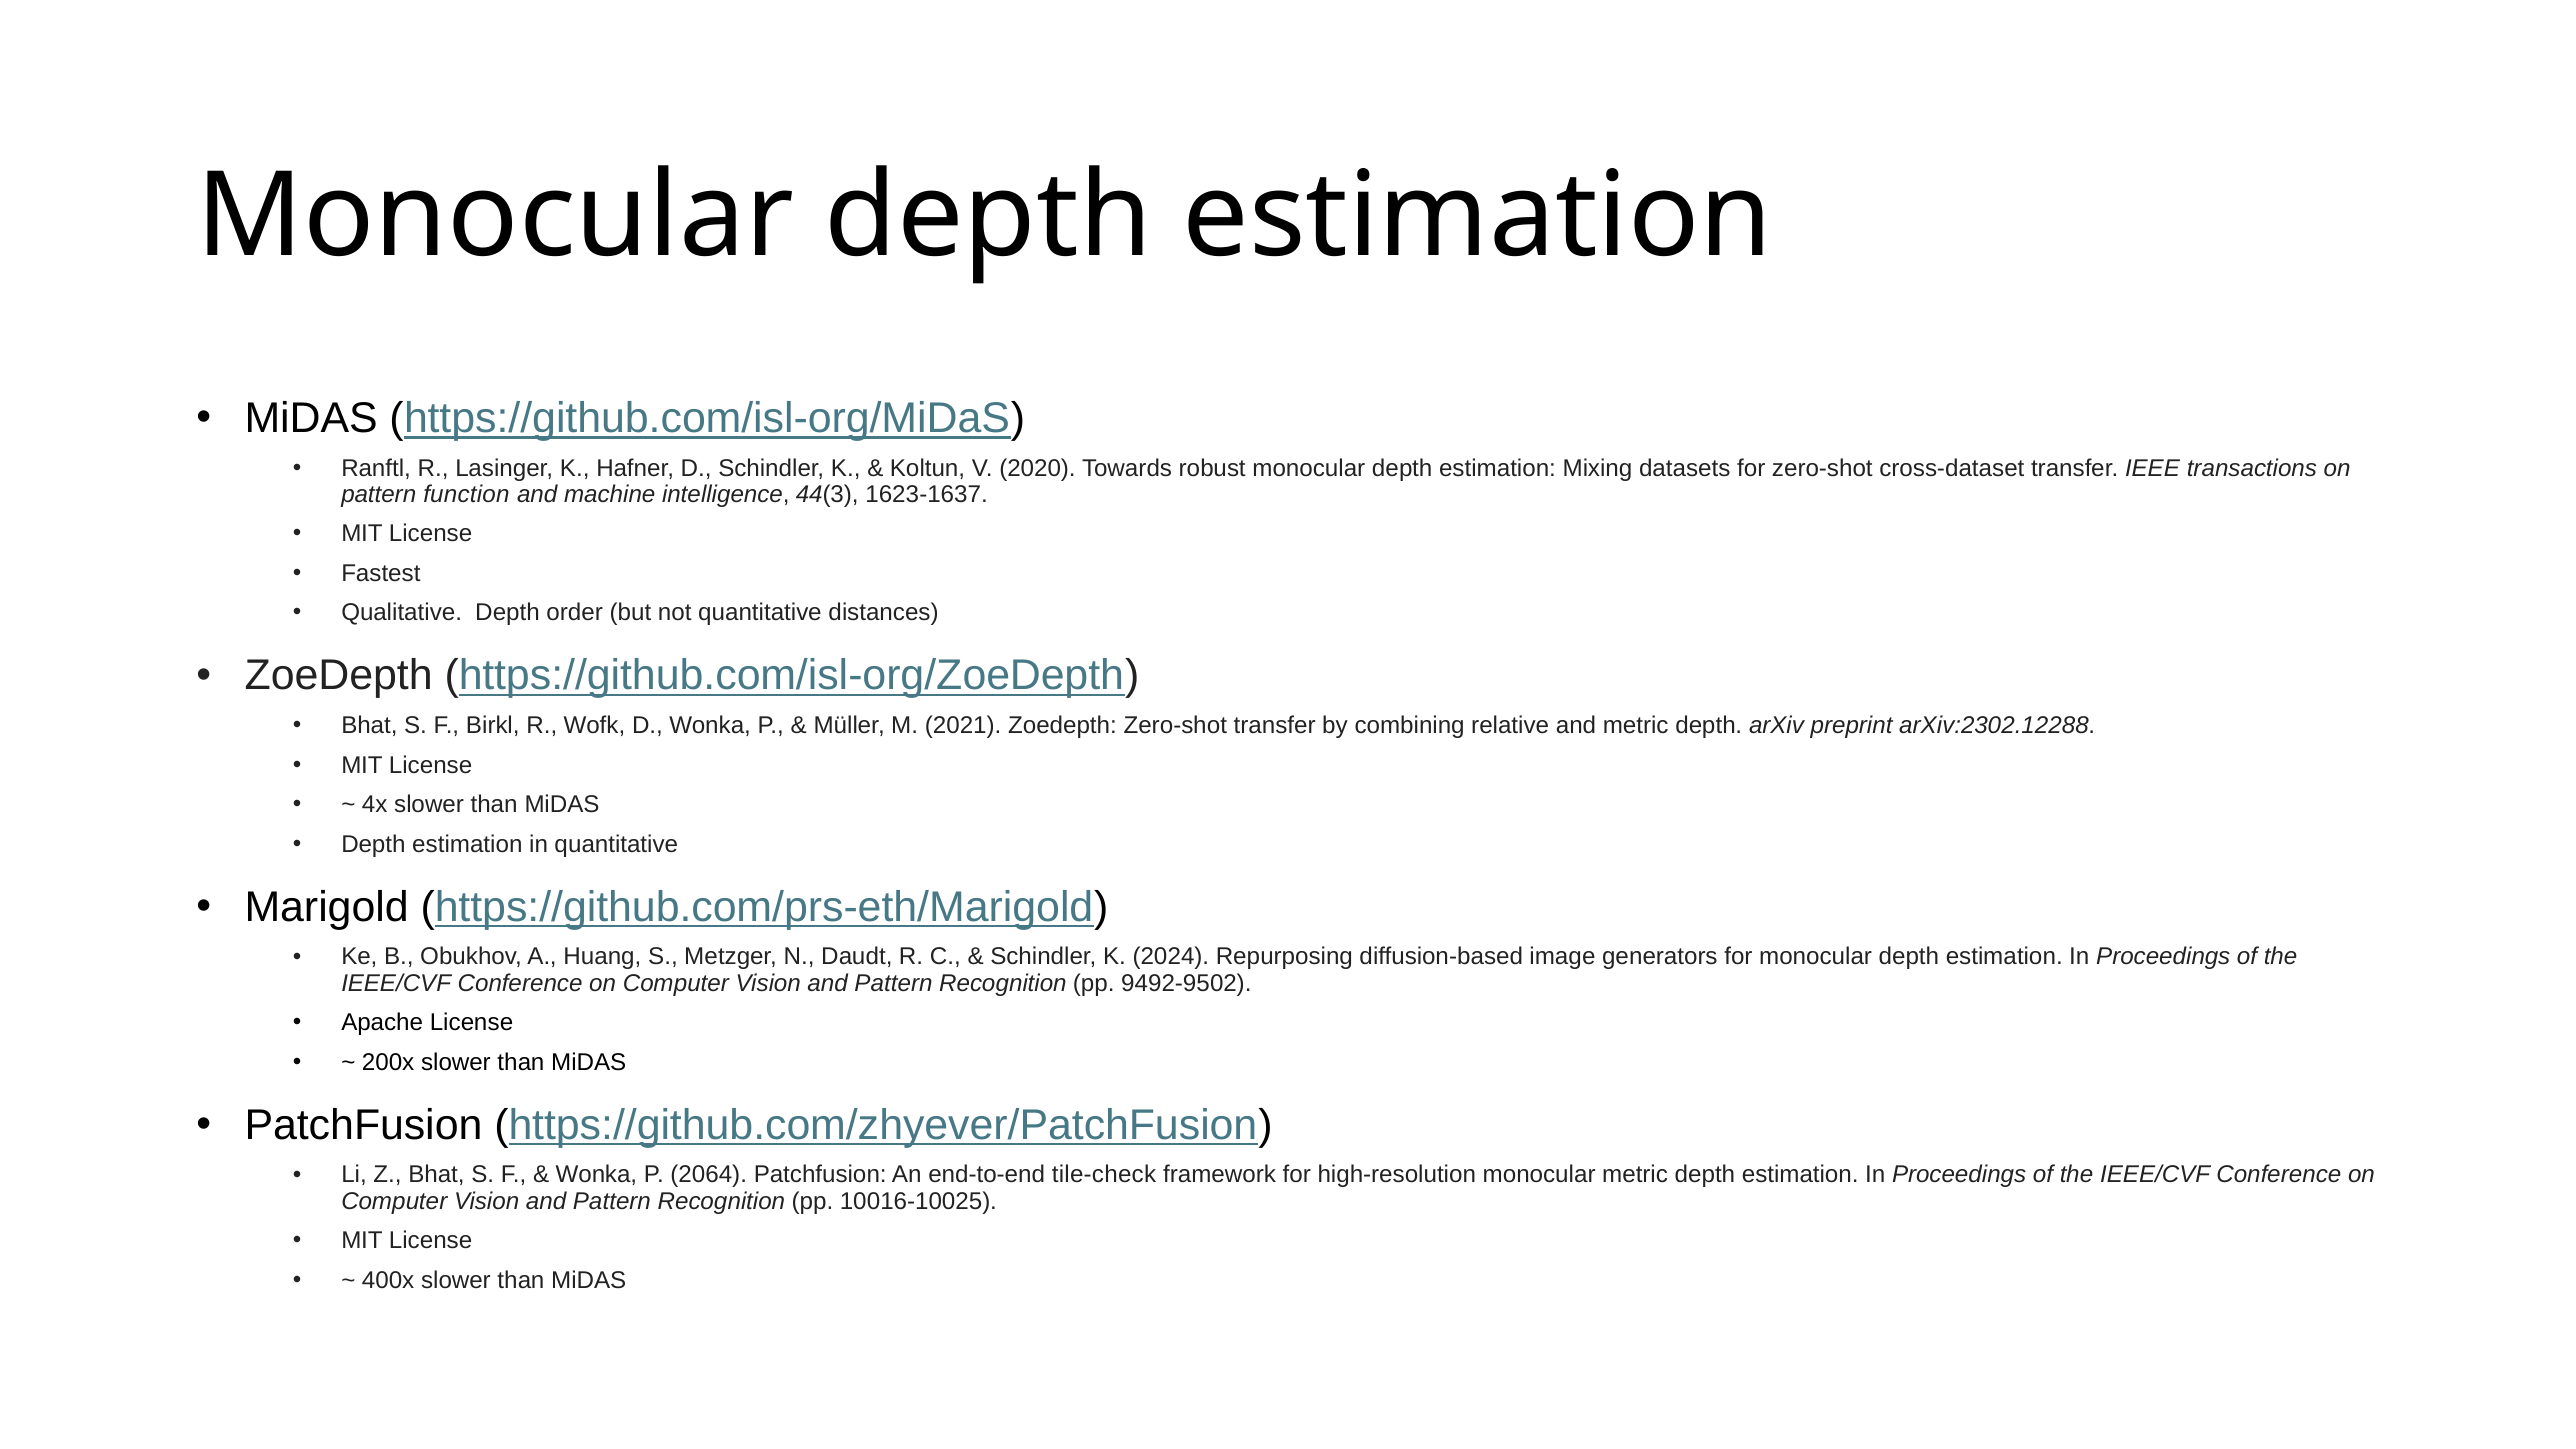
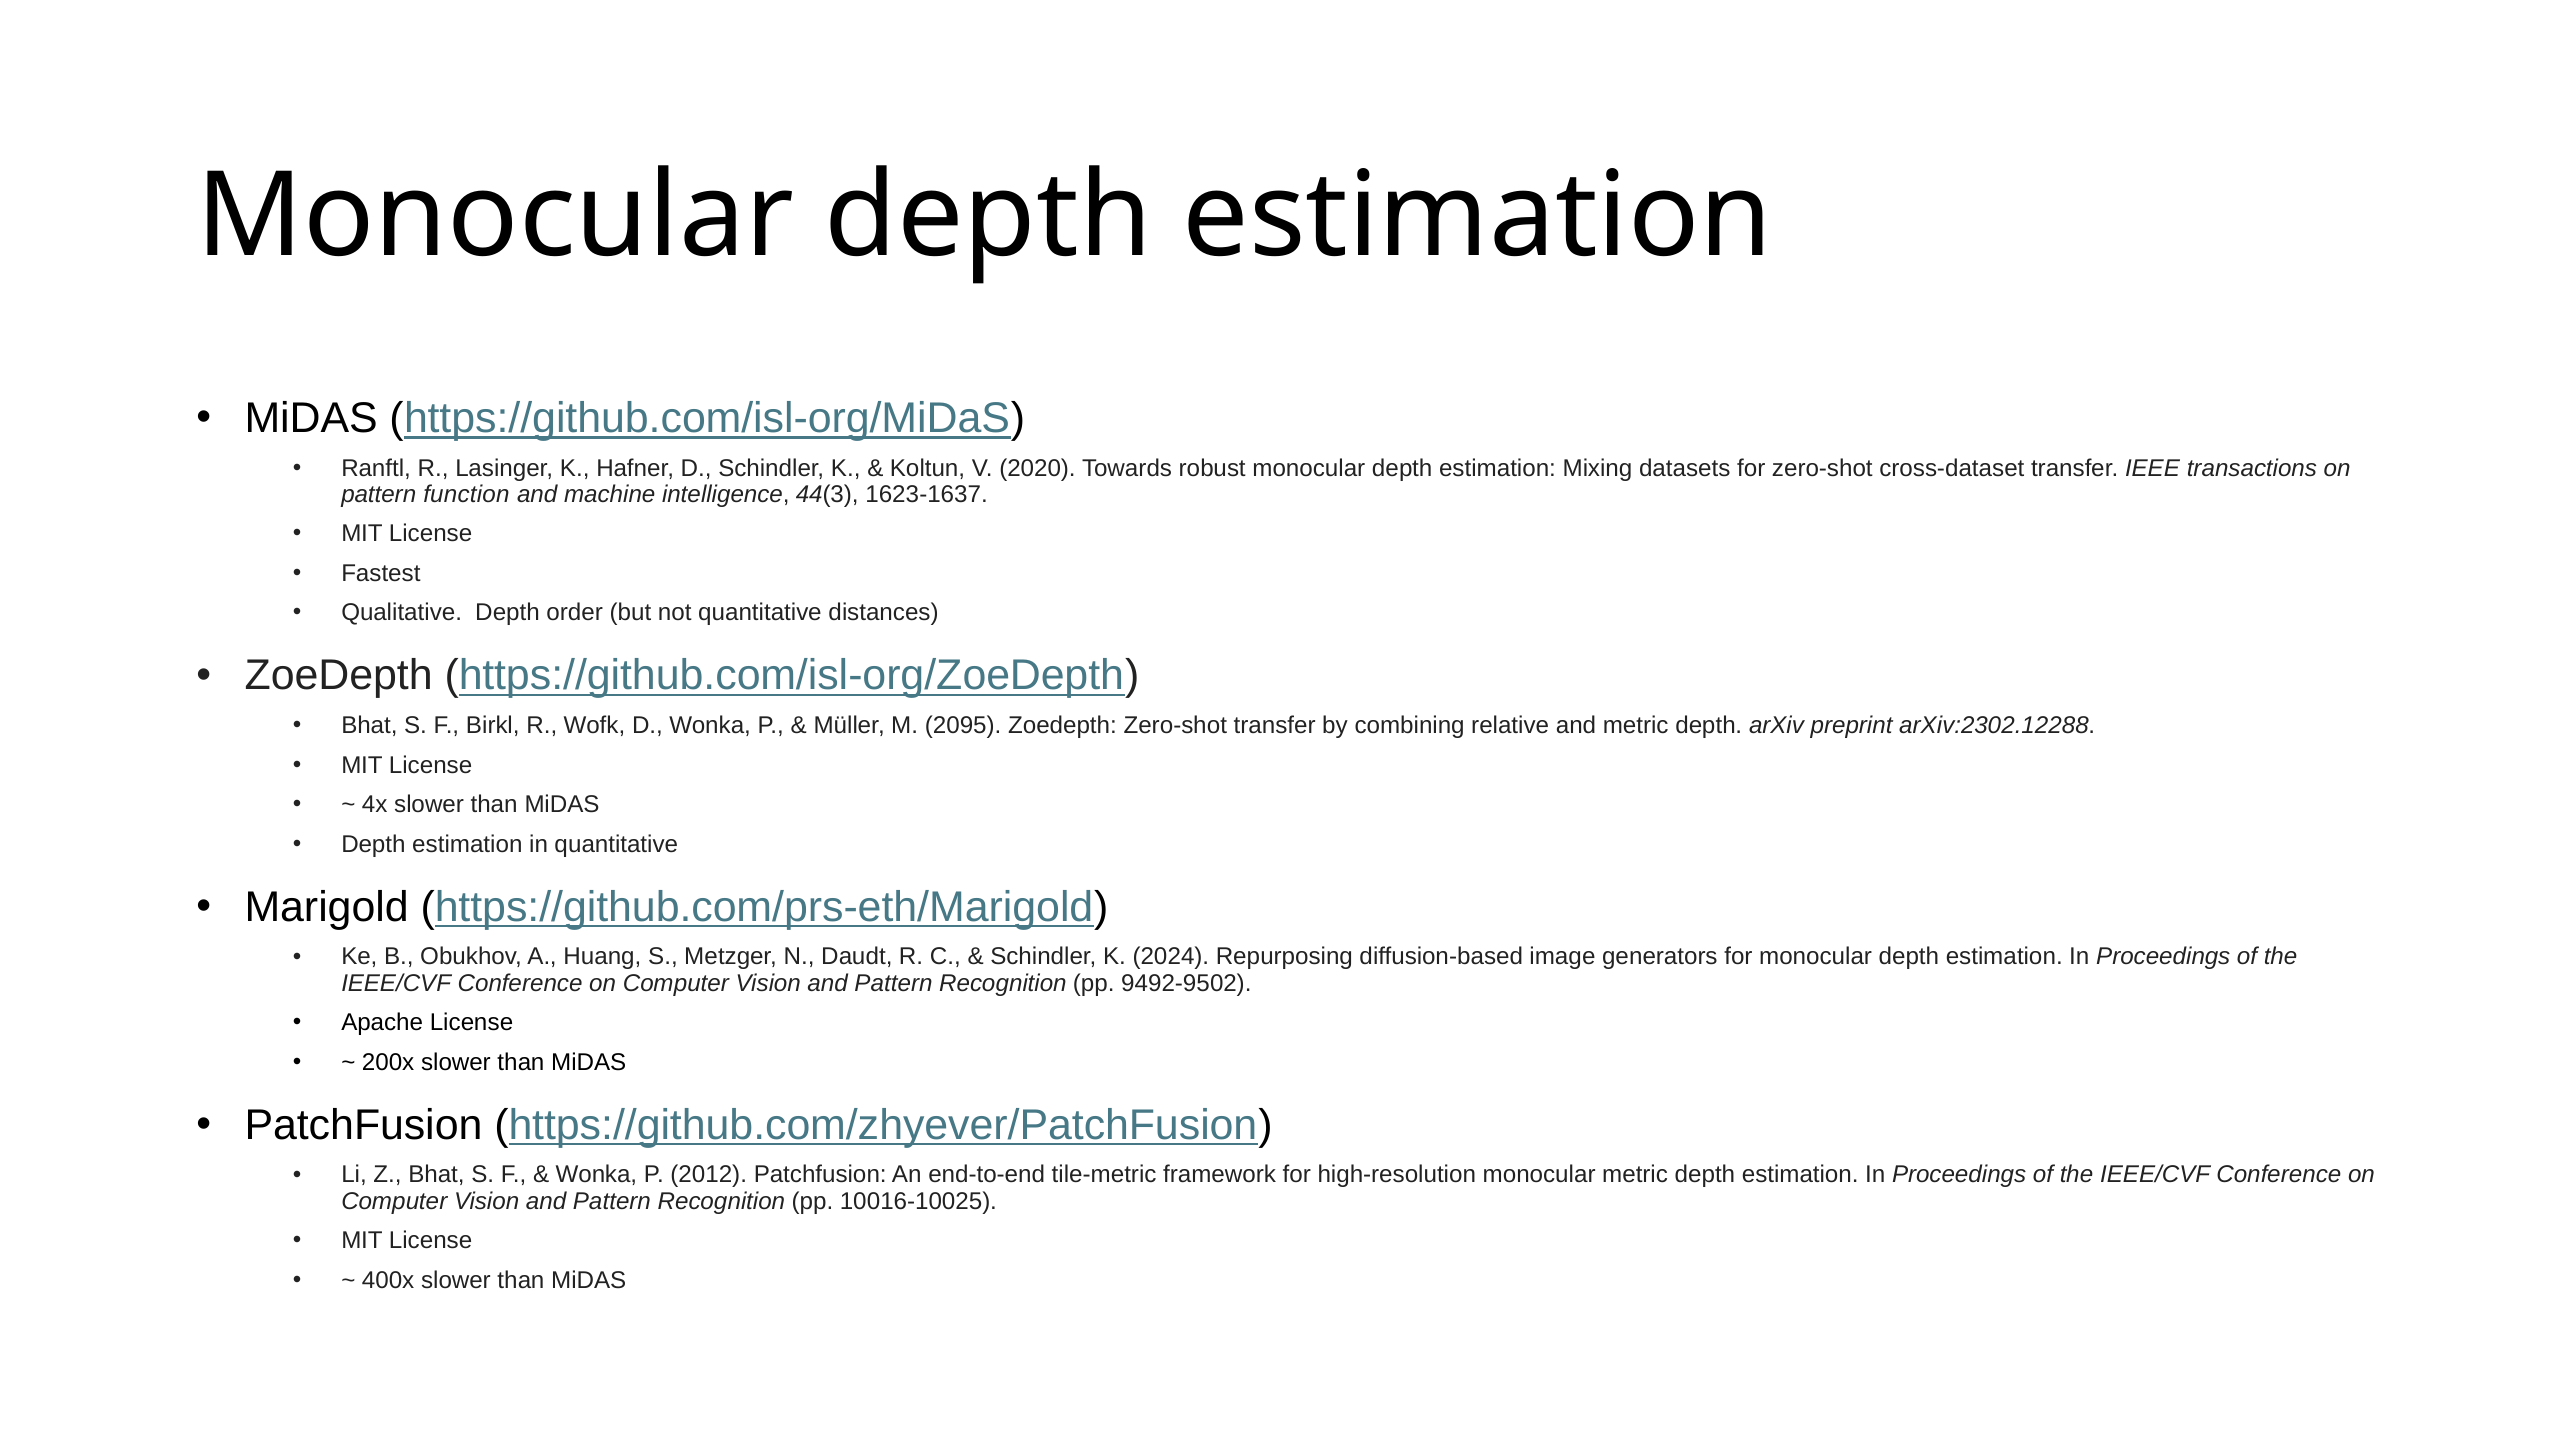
2021: 2021 -> 2095 (963, 726)
2064: 2064 -> 2012 (709, 1175)
tile-check: tile-check -> tile-metric (1104, 1175)
